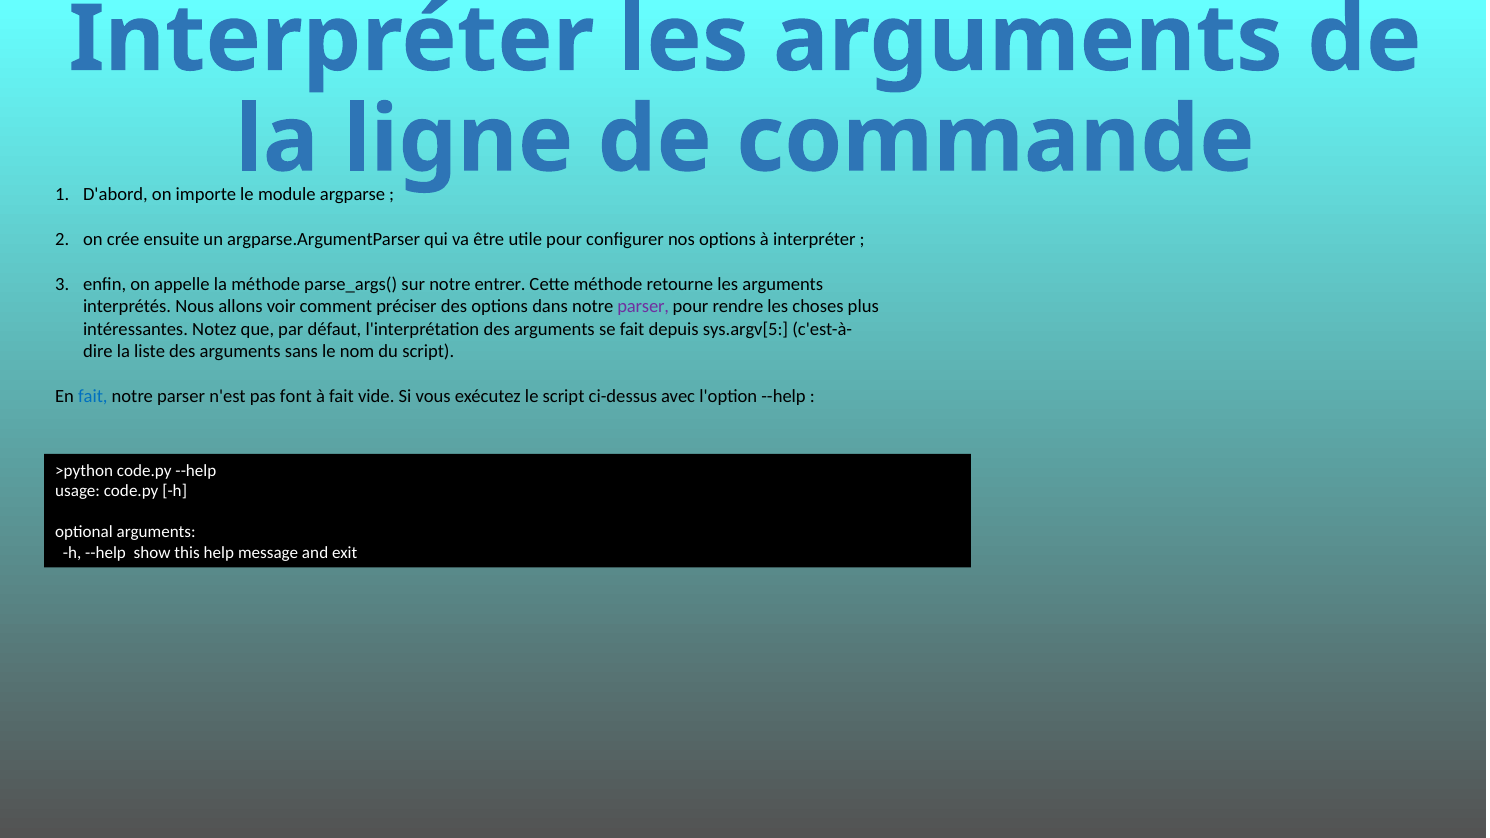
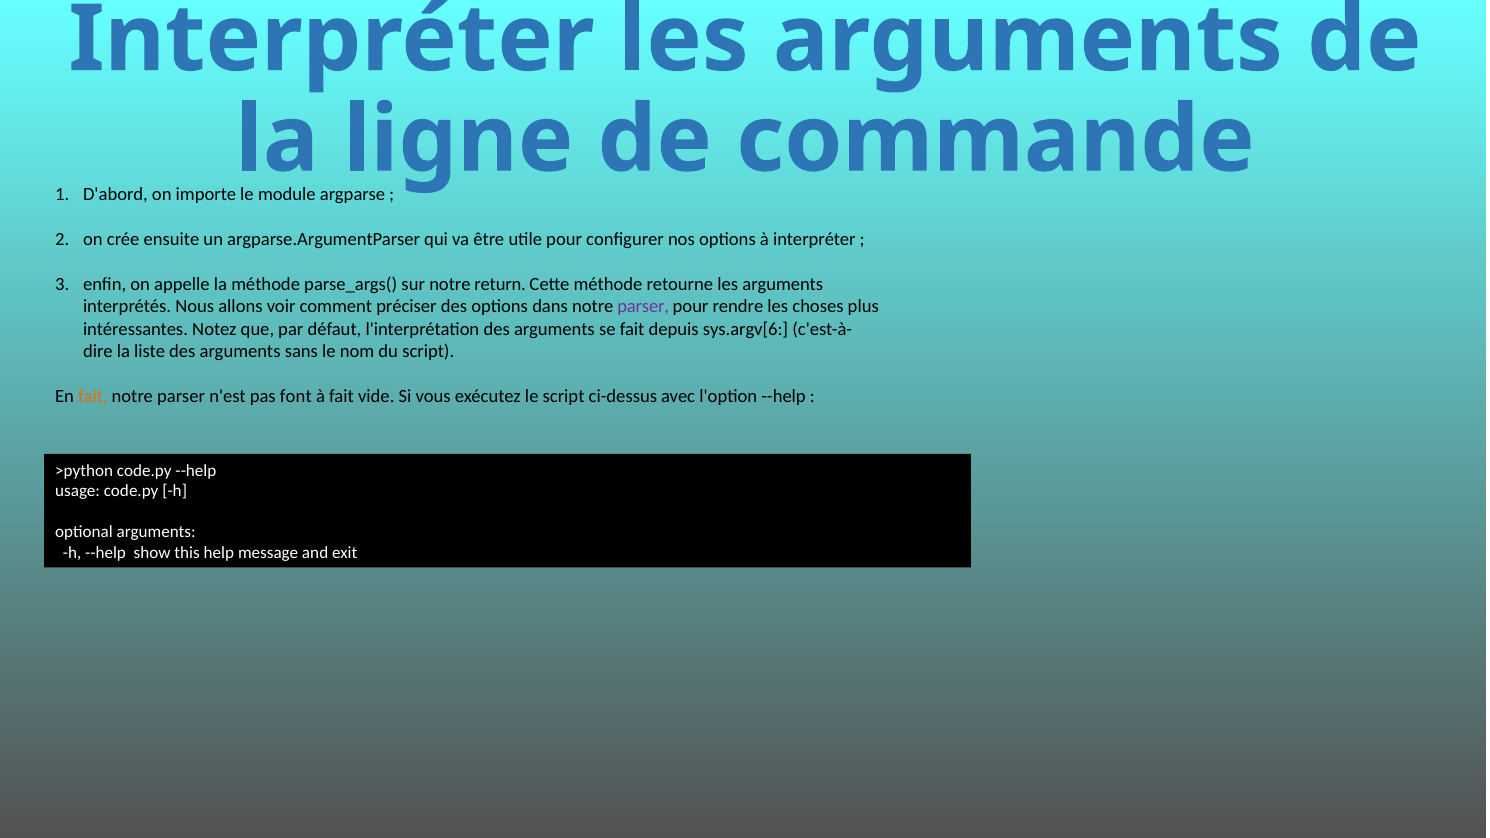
entrer: entrer -> return (500, 284)
sys.argv[5: sys.argv[5 -> sys.argv[6 (746, 329)
fait colour: blue -> orange (93, 396)
